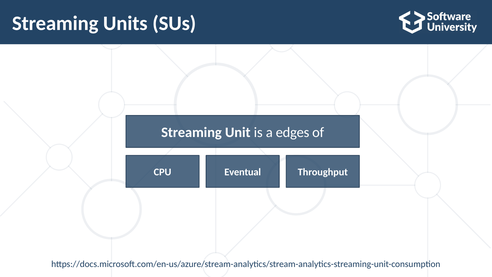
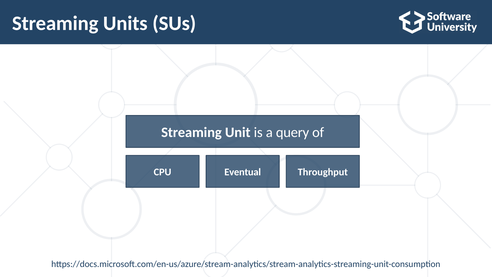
edges: edges -> query (293, 132)
